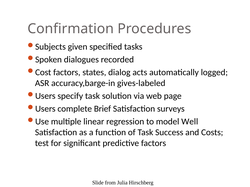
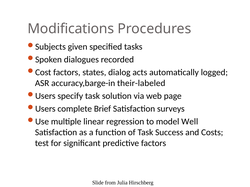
Confirmation: Confirmation -> Modifications (71, 29)
gives-labeled: gives-labeled -> their-labeled (141, 83)
